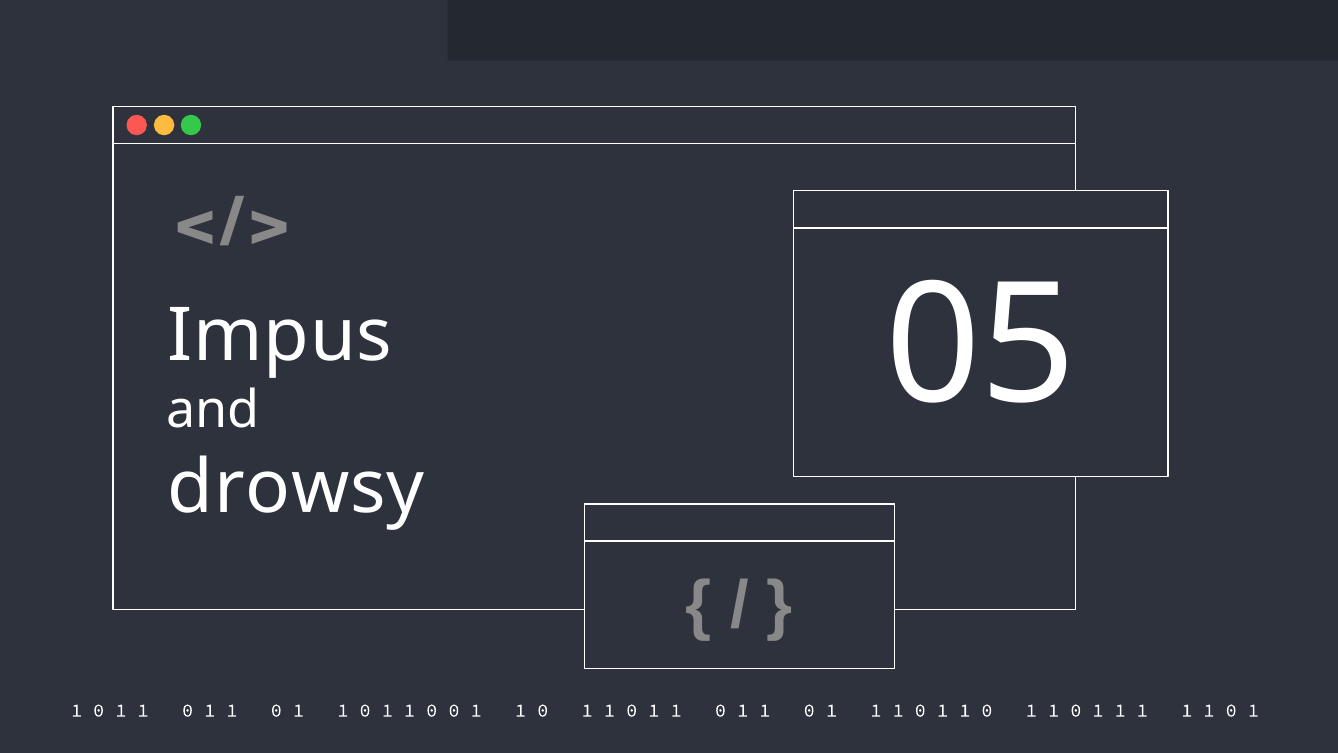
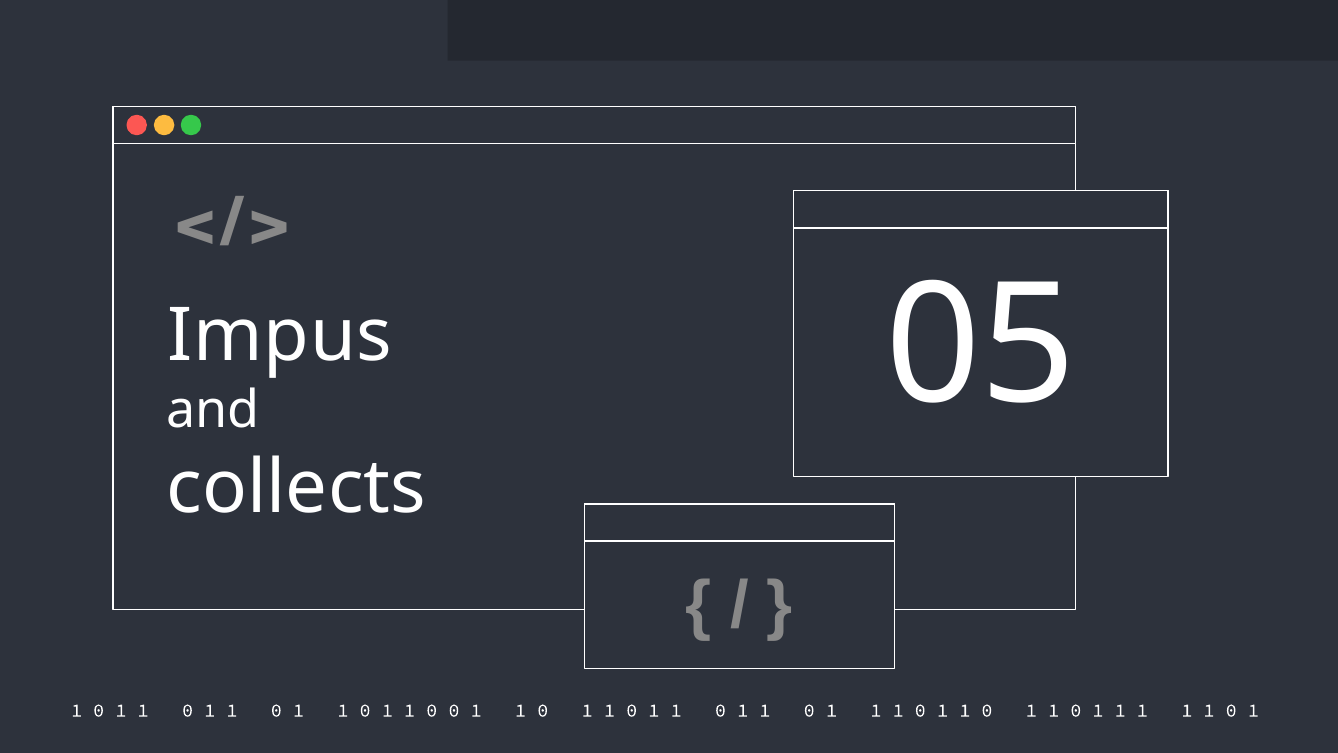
drowsy: drowsy -> collects (296, 488)
